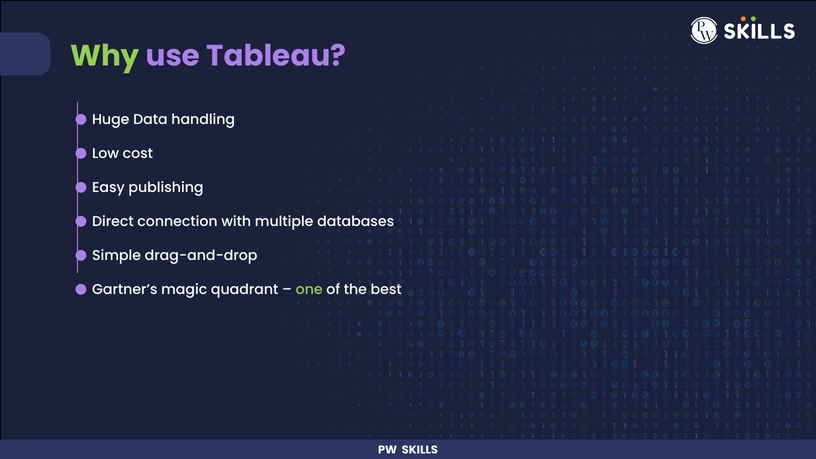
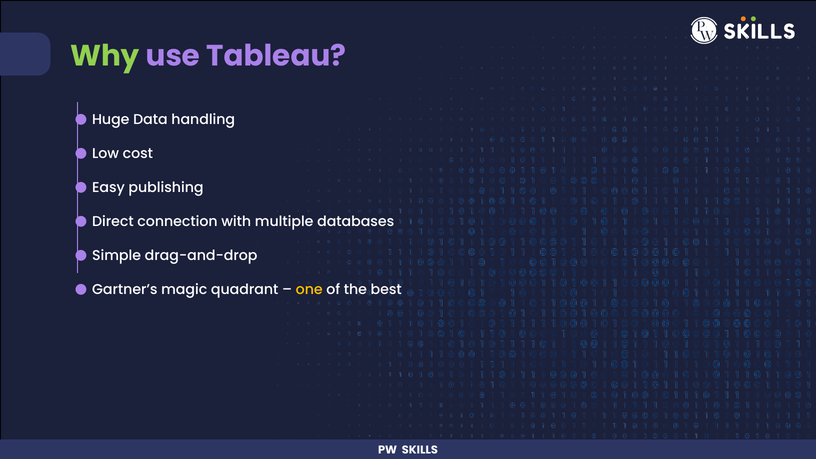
one colour: light green -> yellow (309, 290)
